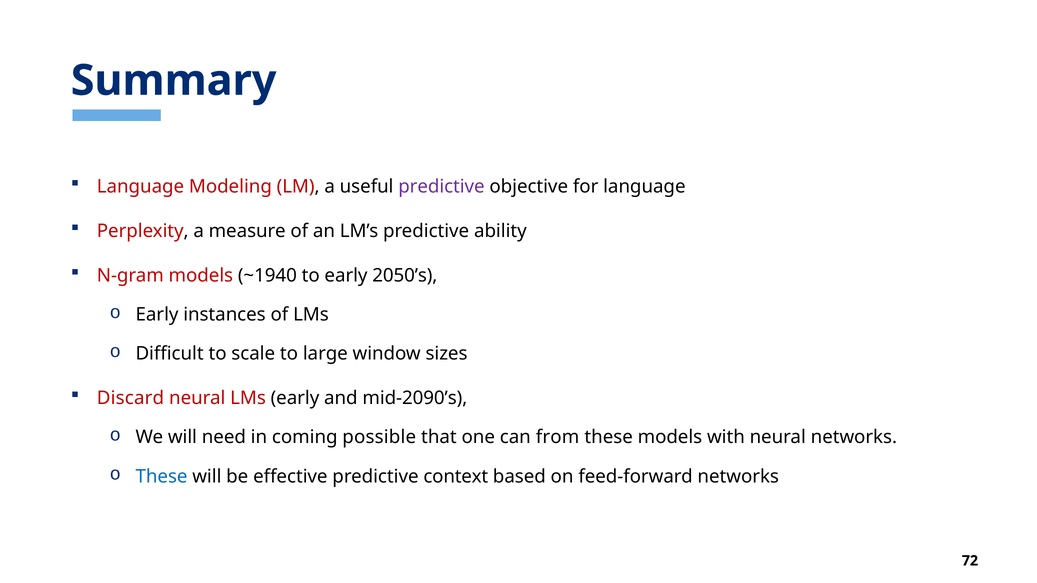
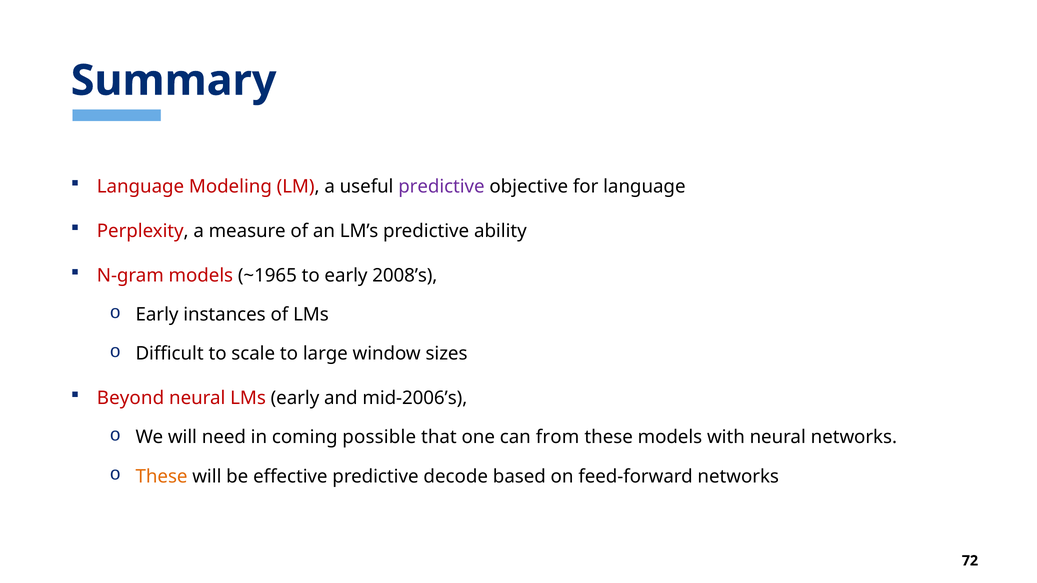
~1940: ~1940 -> ~1965 (267, 276)
2050’s: 2050’s -> 2008’s (405, 276)
Discard: Discard -> Beyond (131, 398)
mid-2090’s: mid-2090’s -> mid-2006’s (415, 398)
These colour: blue -> orange (162, 477)
context: context -> decode (456, 477)
